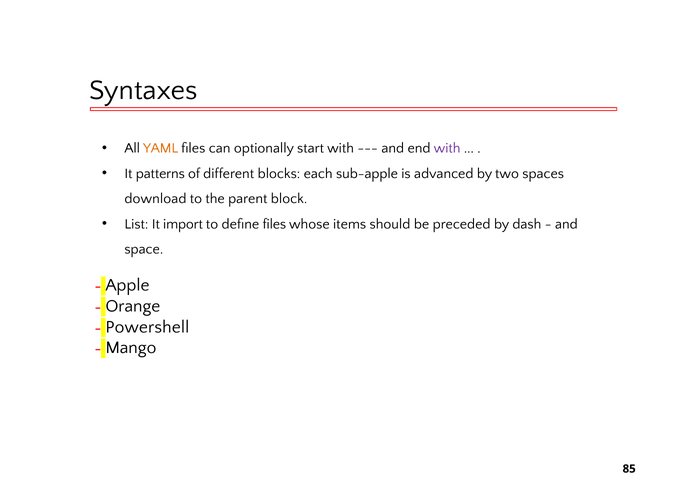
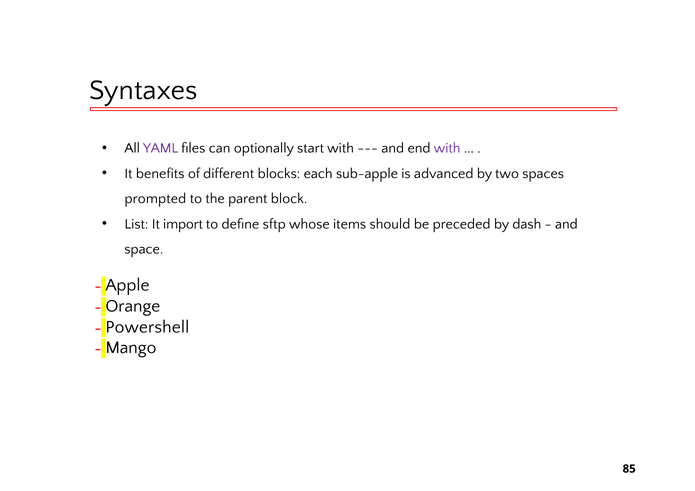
YAML colour: orange -> purple (161, 148)
patterns: patterns -> benefits (160, 174)
download: download -> prompted (155, 199)
define files: files -> sftp (274, 224)
